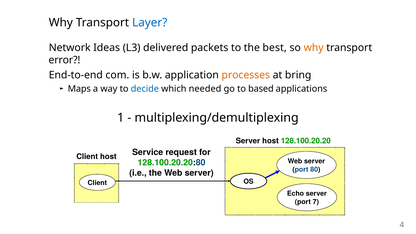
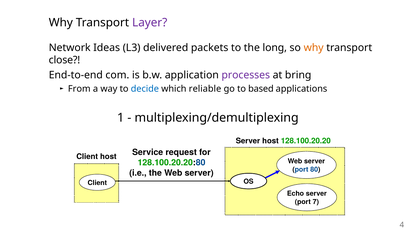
Layer colour: blue -> purple (150, 22)
best: best -> long (275, 48)
error: error -> close (64, 60)
processes colour: orange -> purple (246, 75)
Maps: Maps -> From (79, 89)
needed: needed -> reliable (205, 89)
